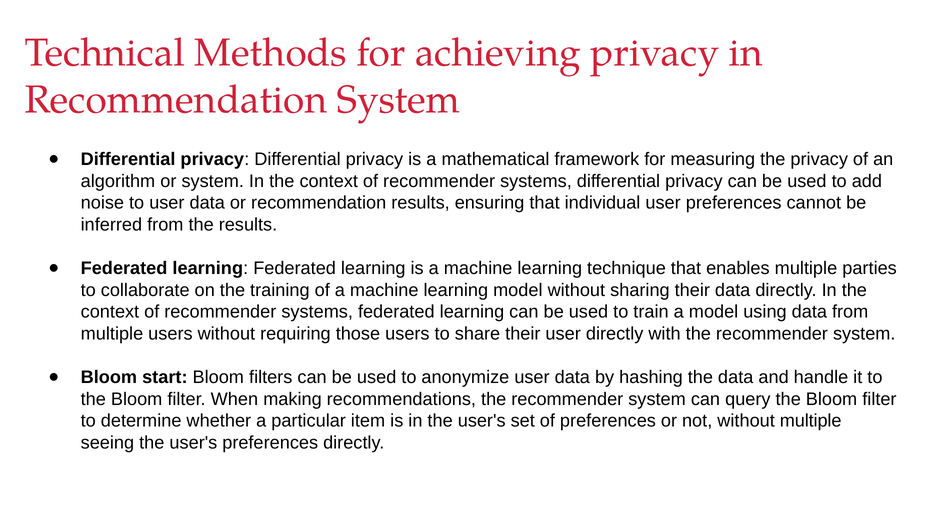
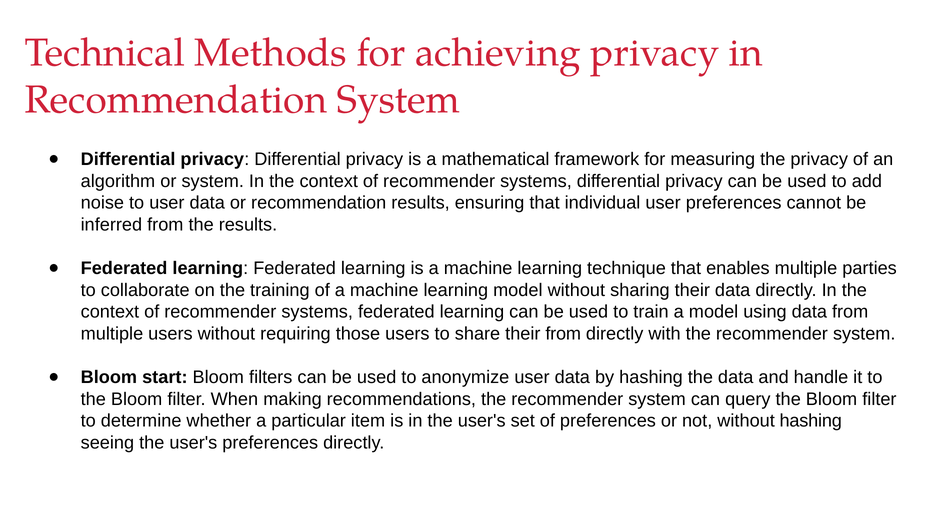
their user: user -> from (563, 333)
without multiple: multiple -> hashing (811, 420)
